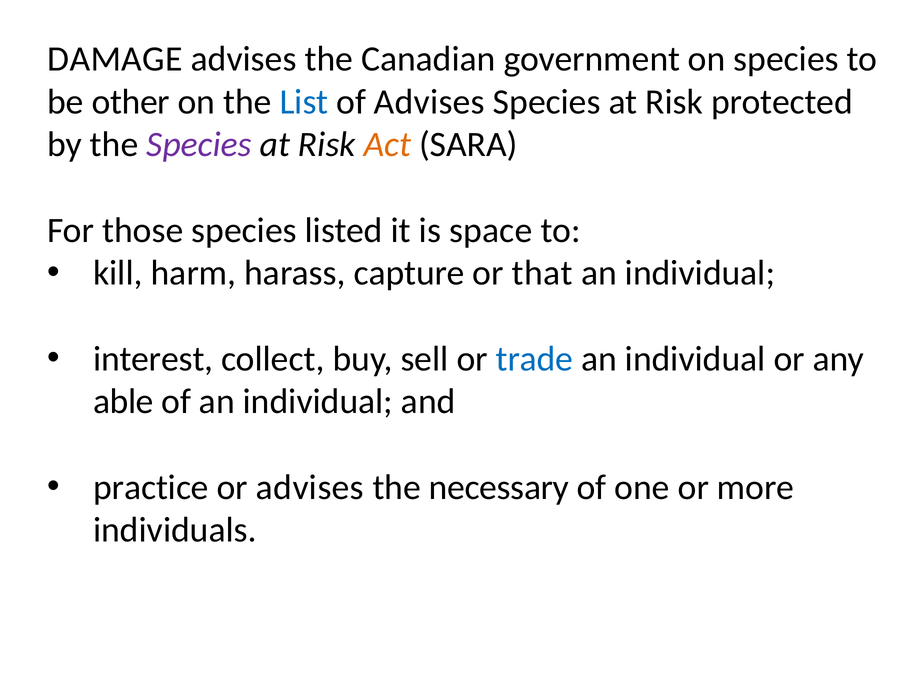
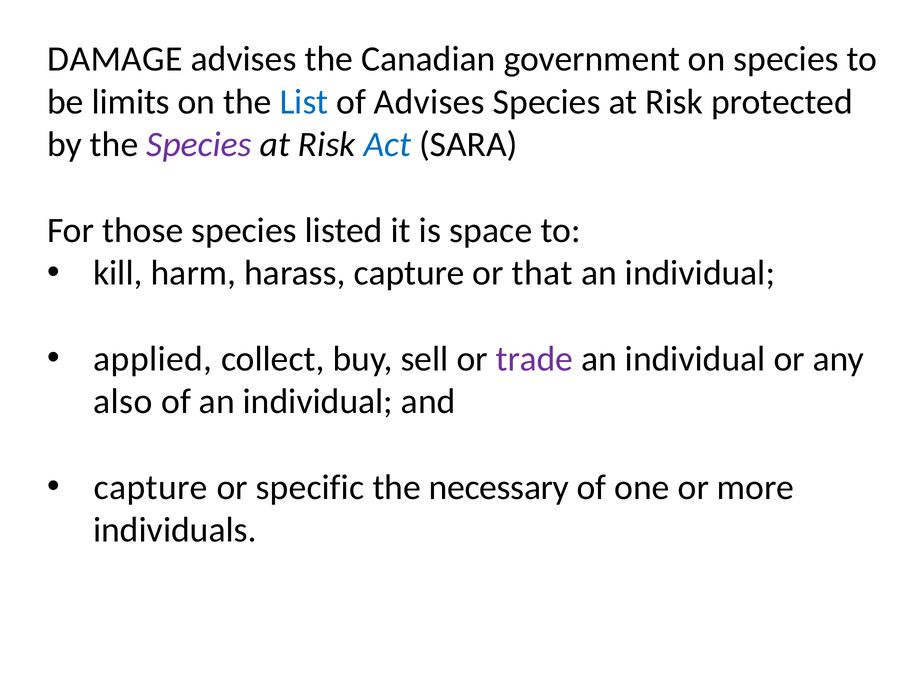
other: other -> limits (131, 102)
Act colour: orange -> blue (387, 145)
interest: interest -> applied (153, 359)
trade colour: blue -> purple (535, 359)
able: able -> also (123, 402)
practice: practice -> capture (151, 488)
or advises: advises -> specific (310, 488)
